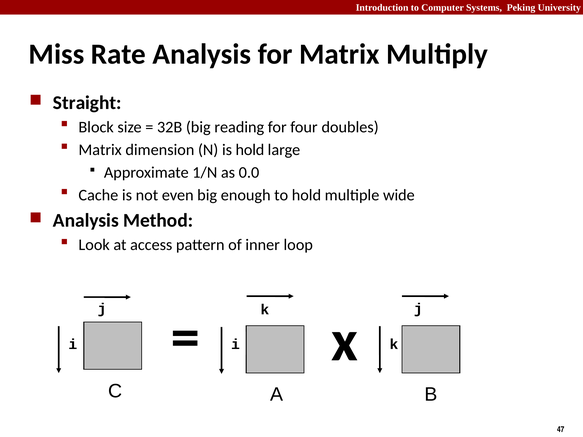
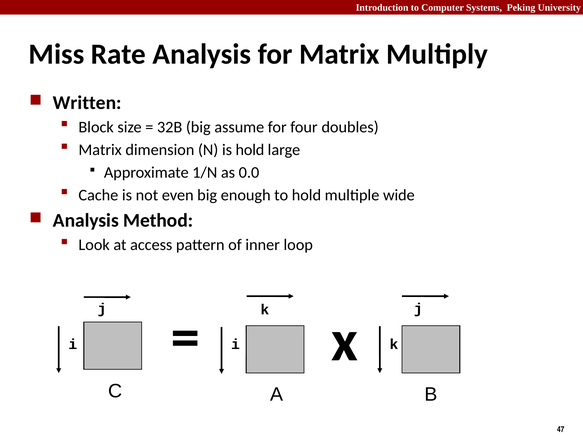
Straight: Straight -> Written (87, 103)
reading: reading -> assume (239, 127)
